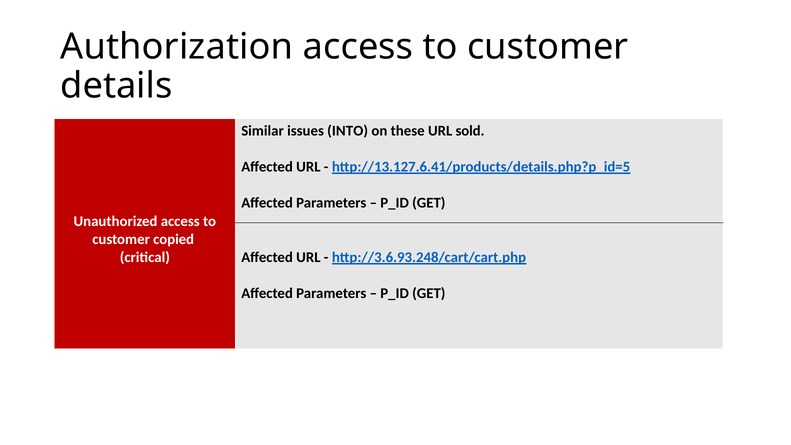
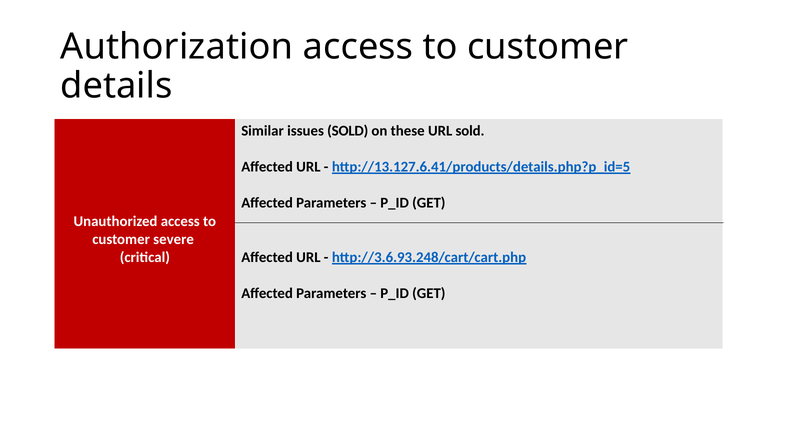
issues INTO: INTO -> SOLD (348, 131)
copied: copied -> severe (174, 239)
